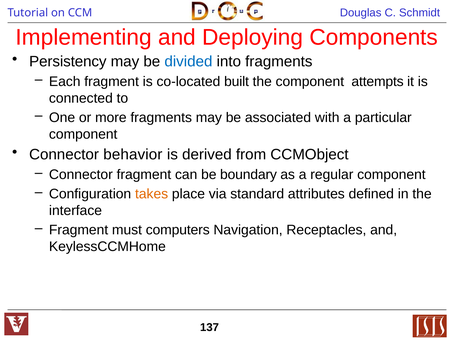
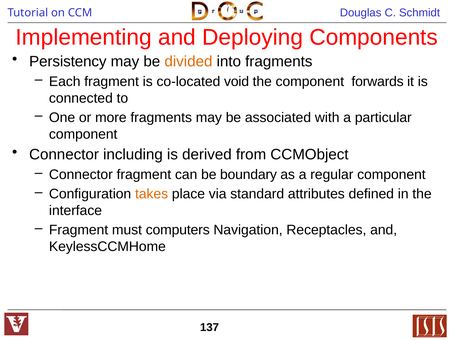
divided colour: blue -> orange (188, 62)
built: built -> void (237, 82)
attempts: attempts -> forwards (378, 82)
behavior: behavior -> including (133, 155)
